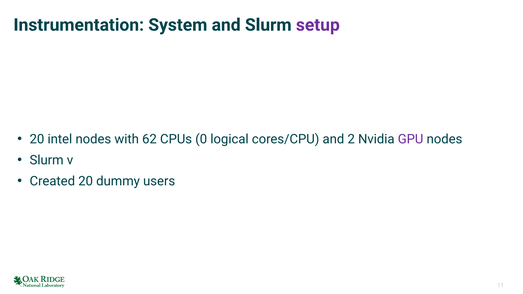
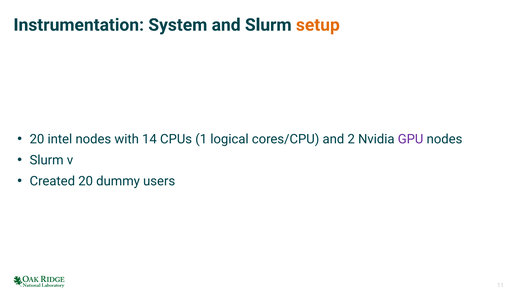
setup colour: purple -> orange (318, 25)
62: 62 -> 14 (150, 139)
0: 0 -> 1 (201, 139)
